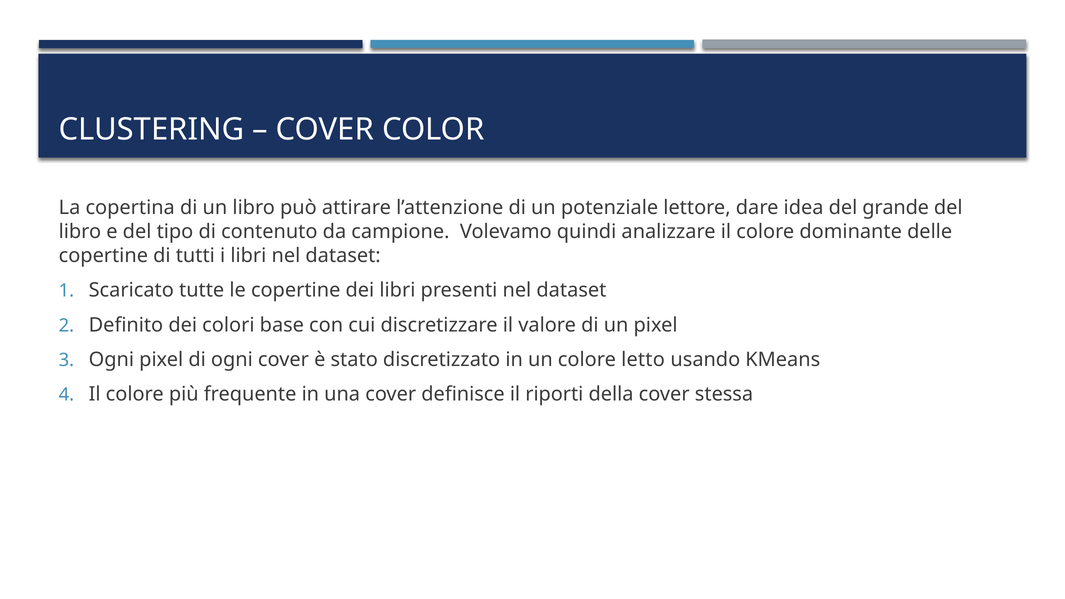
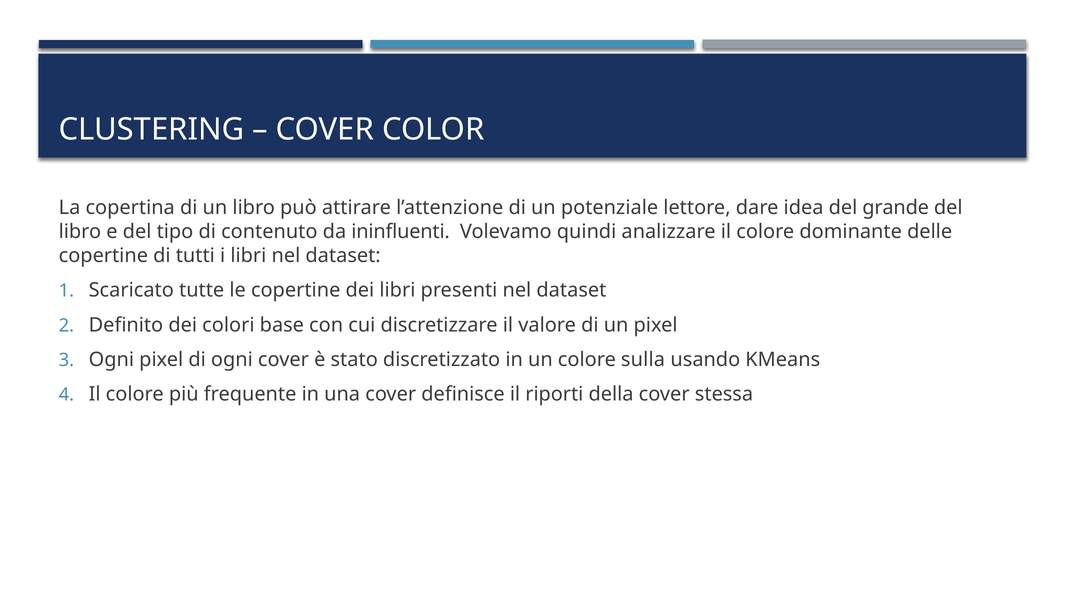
campione: campione -> ininfluenti (401, 232)
letto: letto -> sulla (643, 360)
